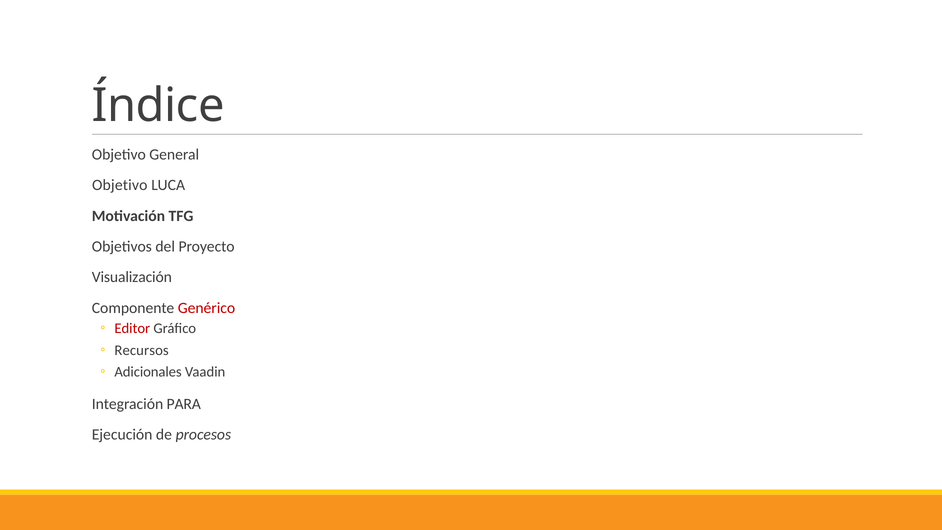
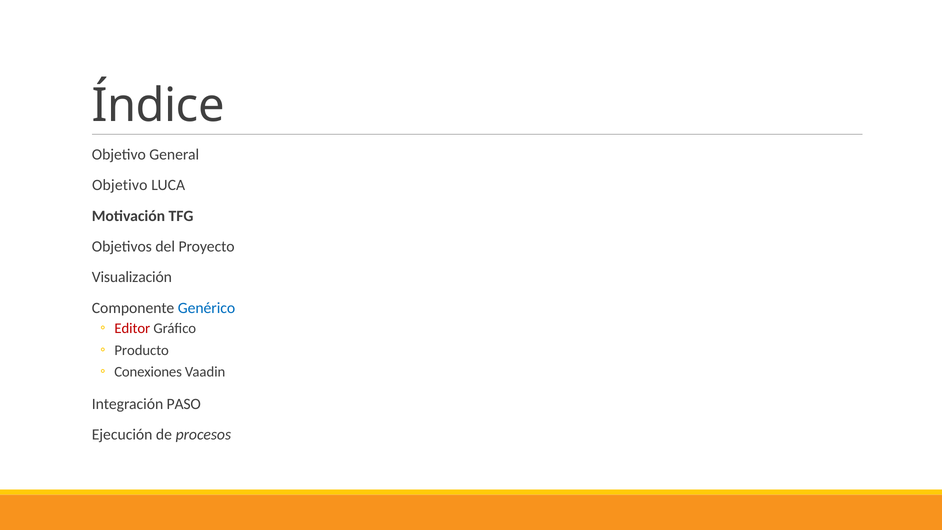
Genérico colour: red -> blue (206, 308)
Recursos: Recursos -> Producto (142, 350)
Adicionales: Adicionales -> Conexiones (148, 372)
PARA: PARA -> PASO (184, 404)
